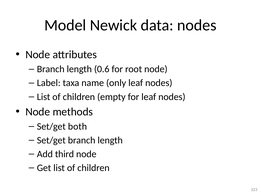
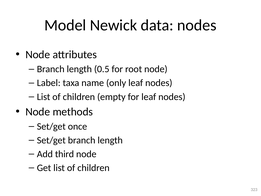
0.6: 0.6 -> 0.5 (102, 69)
both: both -> once (78, 126)
